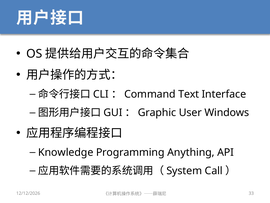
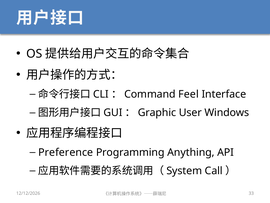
Text: Text -> Feel (189, 94)
Knowledge: Knowledge -> Preference (66, 152)
